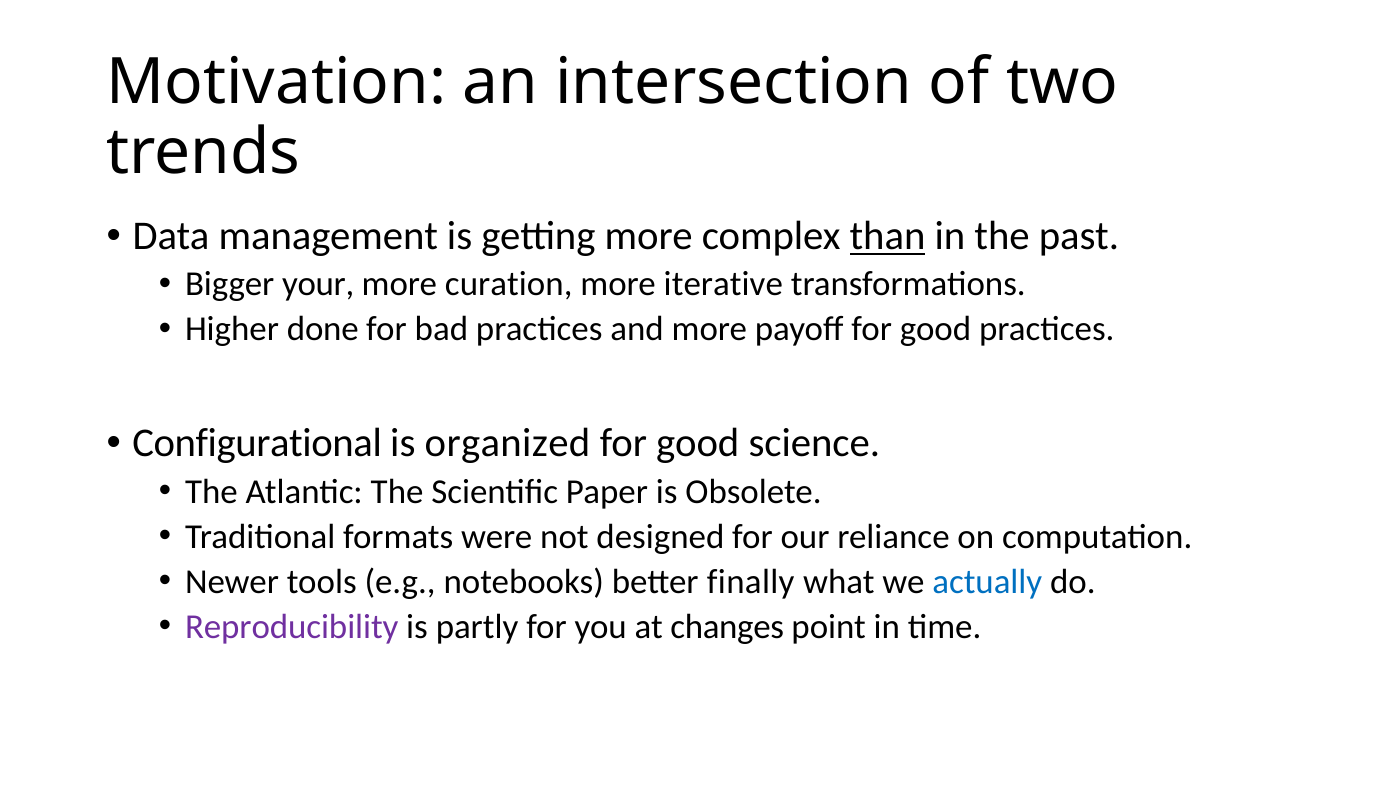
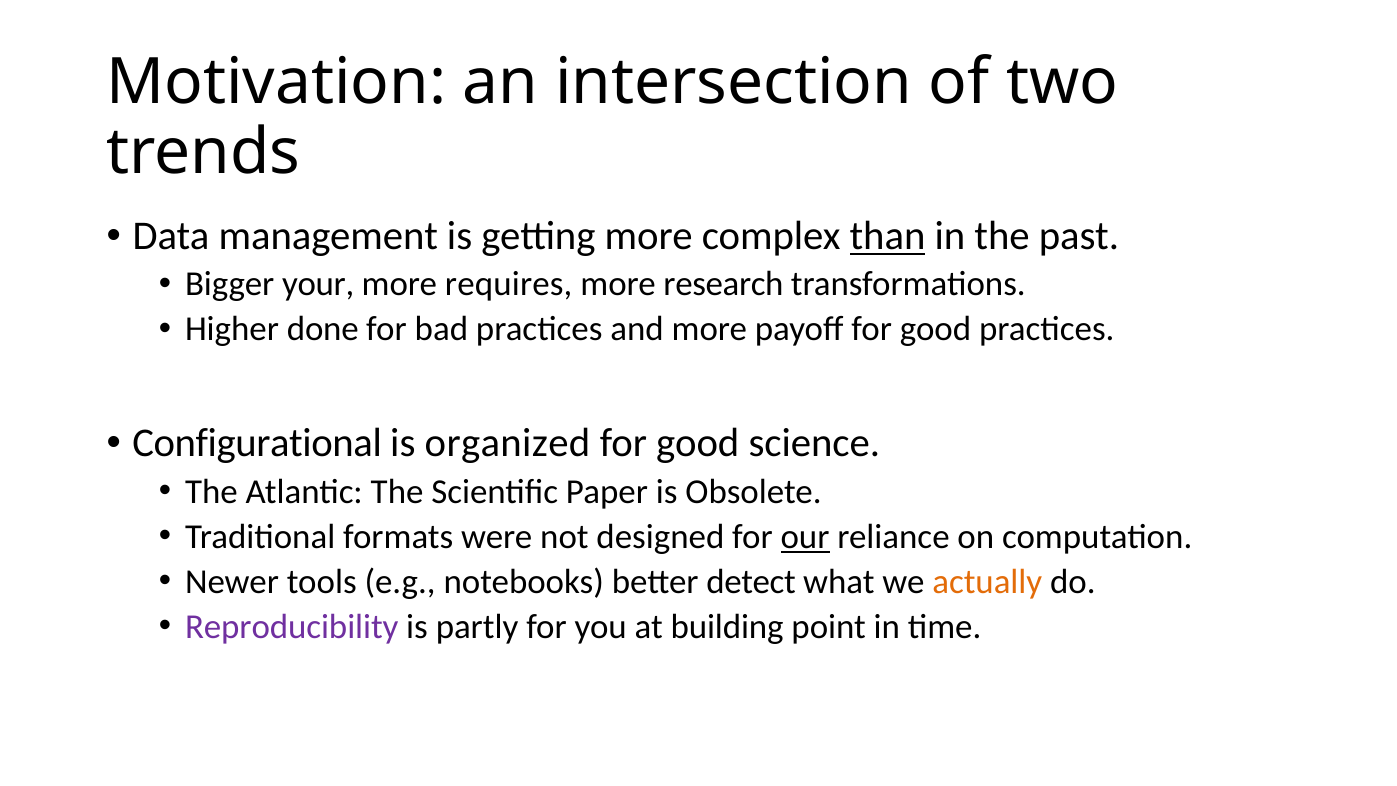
curation: curation -> requires (509, 284)
iterative: iterative -> research (724, 284)
our underline: none -> present (805, 536)
finally: finally -> detect (751, 581)
actually colour: blue -> orange (987, 581)
changes: changes -> building (727, 626)
